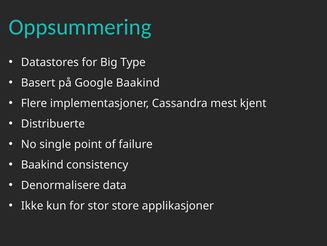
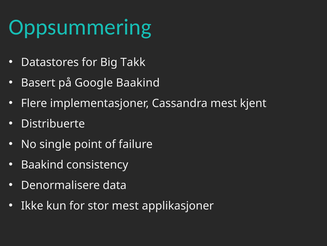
Type: Type -> Takk (133, 62)
stor store: store -> mest (125, 205)
